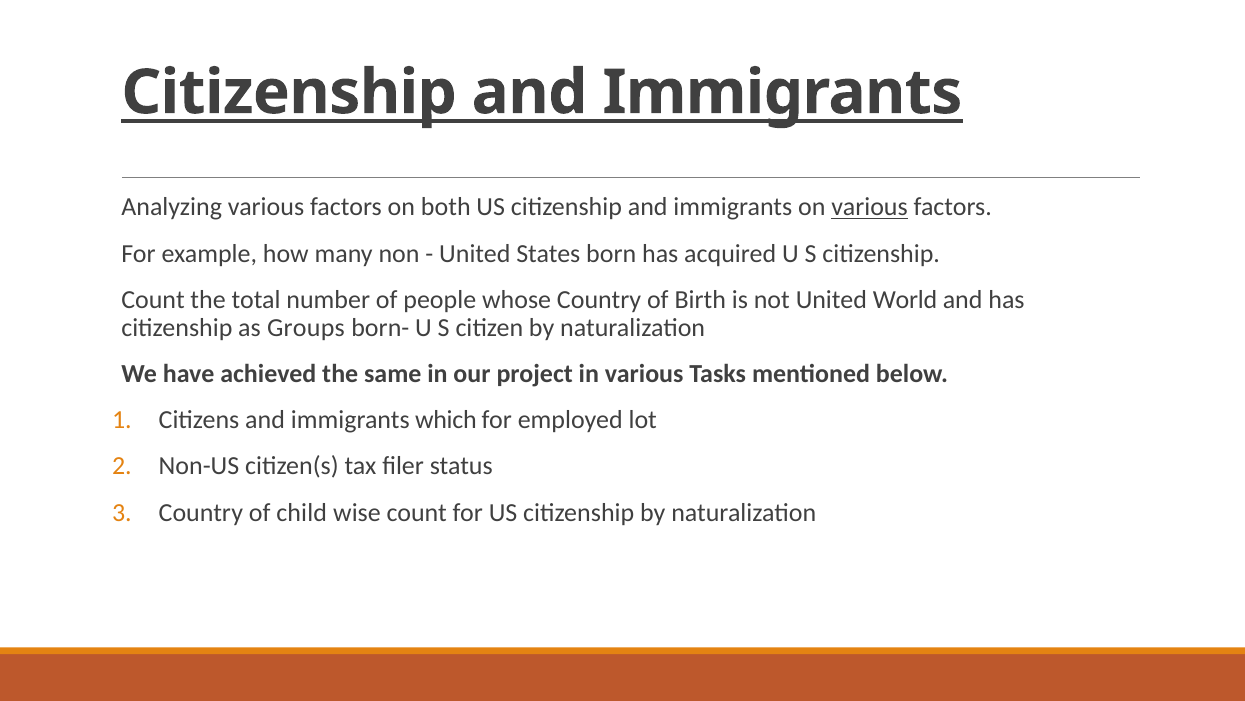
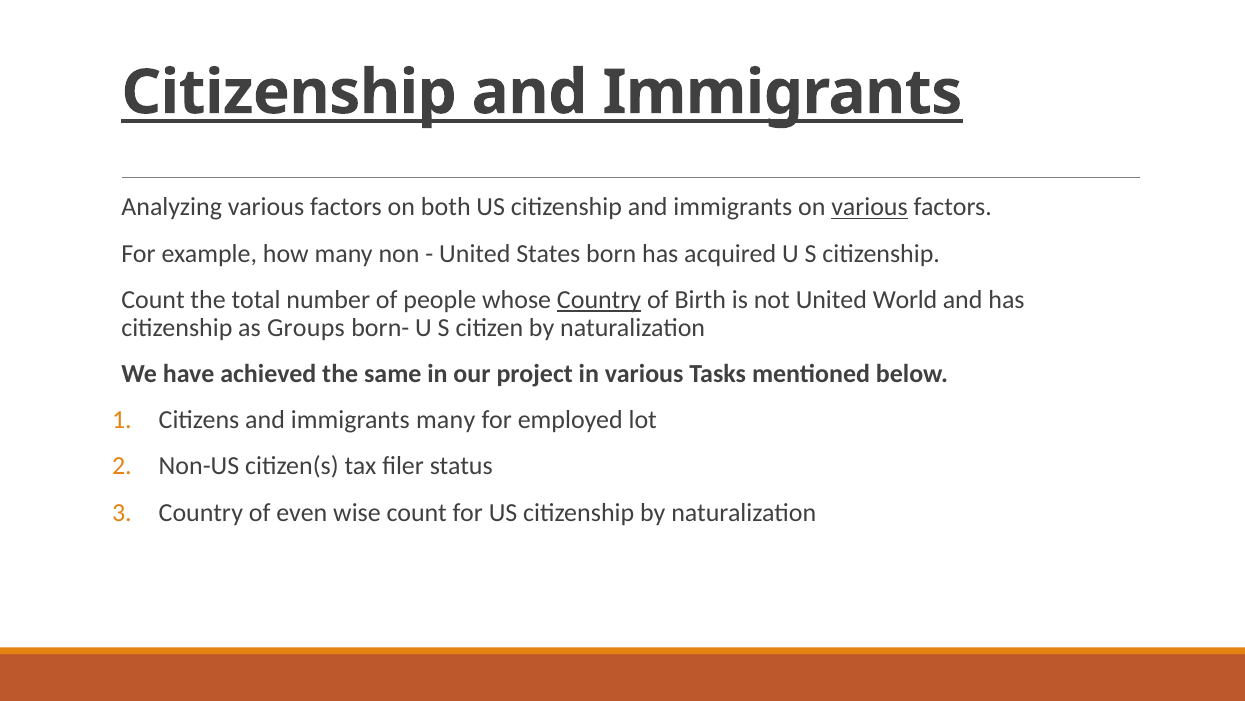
Country underline: none -> present (599, 299)
immigrants which: which -> many (446, 420)
child: child -> even (302, 512)
